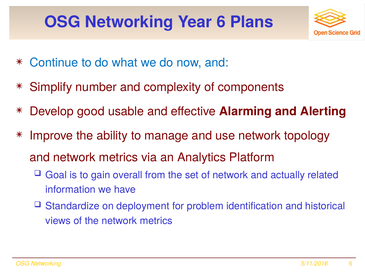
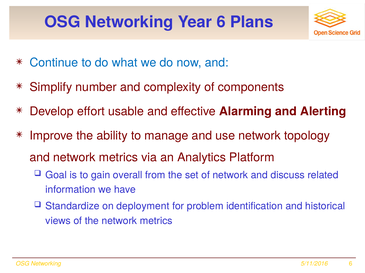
good: good -> effort (91, 112)
actually: actually -> discuss (288, 175)
